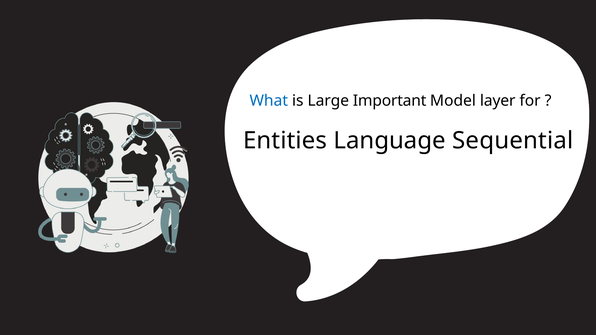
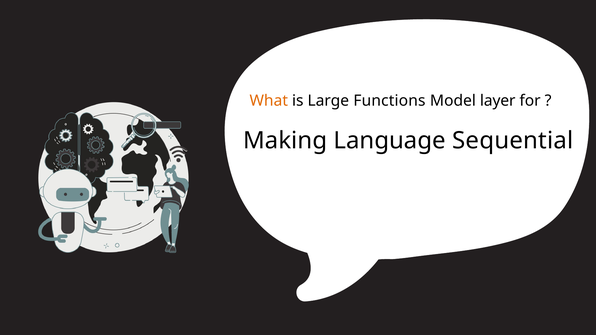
What colour: blue -> orange (269, 101)
Important: Important -> Functions (389, 101)
Entities: Entities -> Making (285, 141)
